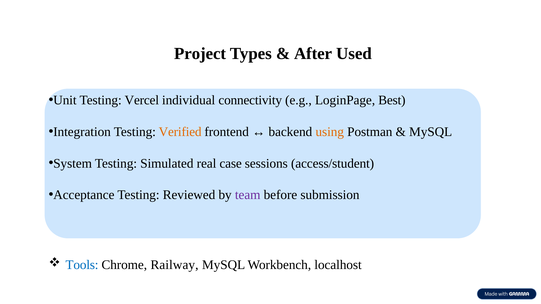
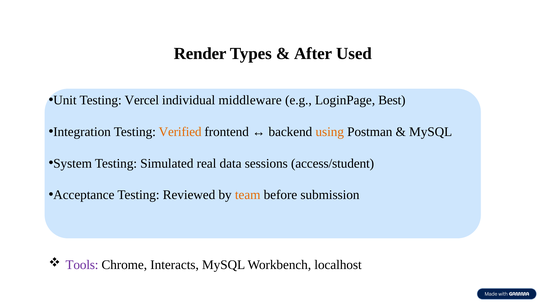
Project: Project -> Render (200, 54)
connectivity: connectivity -> middleware (250, 100)
case: case -> data (231, 164)
team colour: purple -> orange (248, 195)
Tools colour: blue -> purple (82, 265)
Railway: Railway -> Interacts (175, 265)
